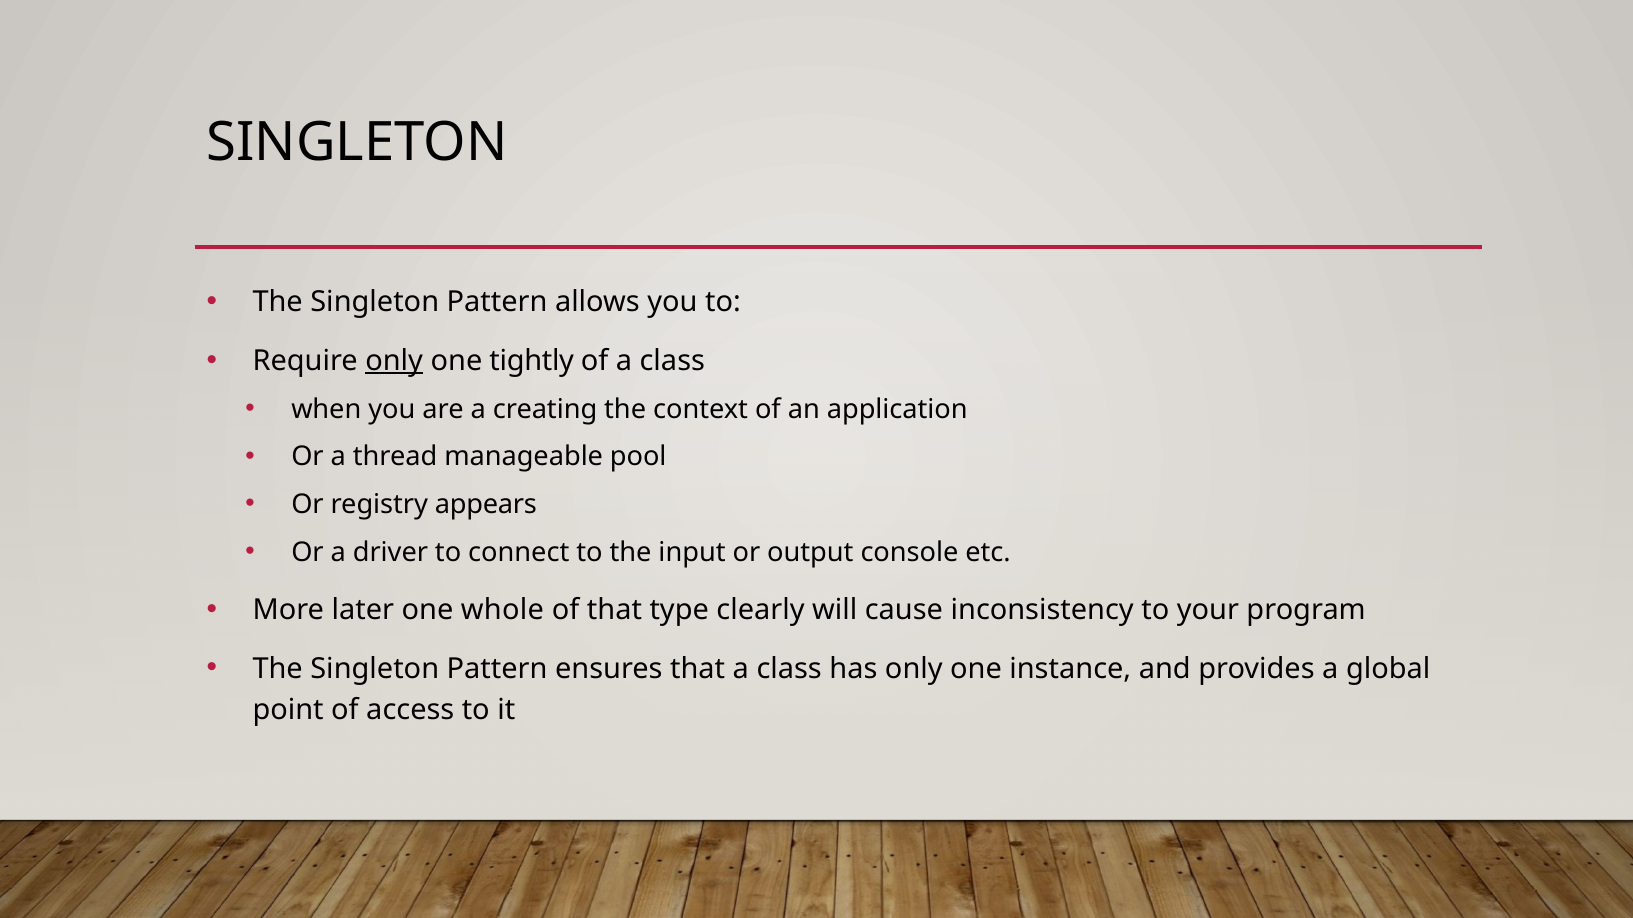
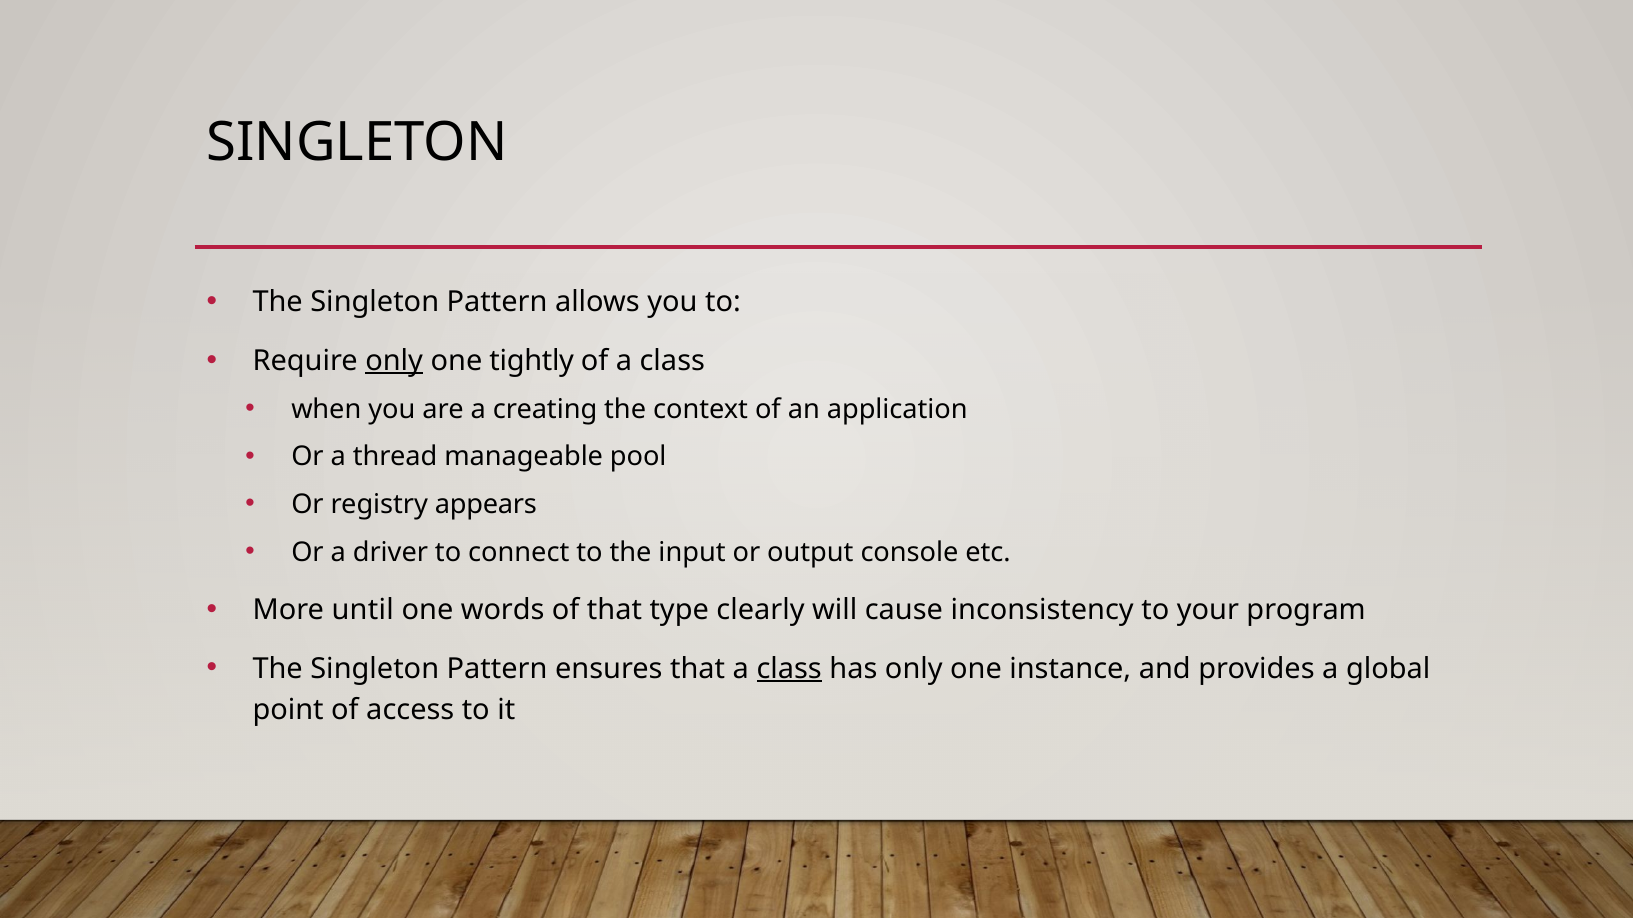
later: later -> until (363, 610)
whole: whole -> words (503, 610)
class underline: none -> present (789, 669)
